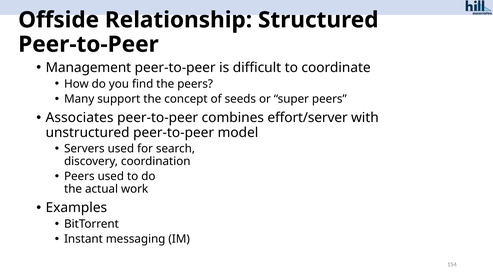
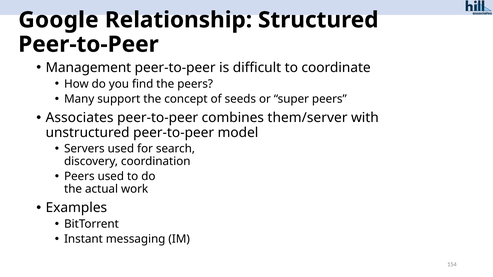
Offside: Offside -> Google (58, 20)
effort/server: effort/server -> them/server (307, 118)
